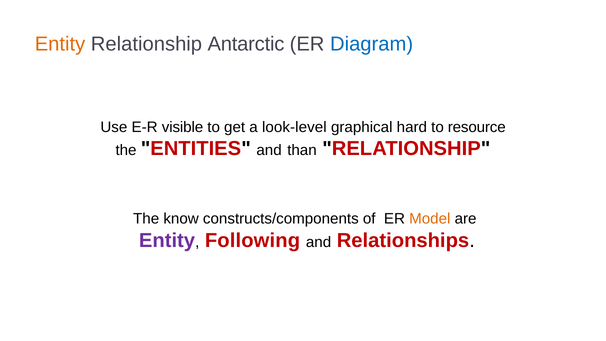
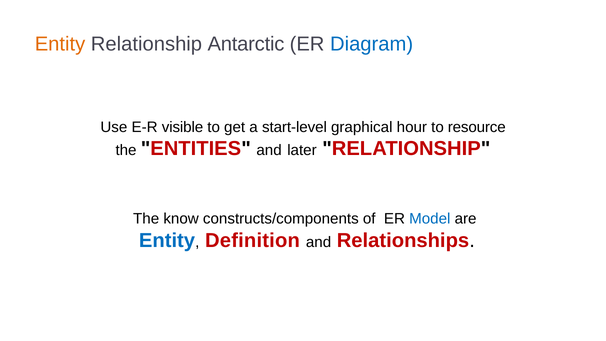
look-level: look-level -> start-level (294, 127)
hard: hard -> hour (412, 127)
than: than -> later (302, 150)
Model colour: orange -> blue (430, 219)
Entity colour: purple -> blue (167, 240)
Following: Following -> Definition (252, 240)
